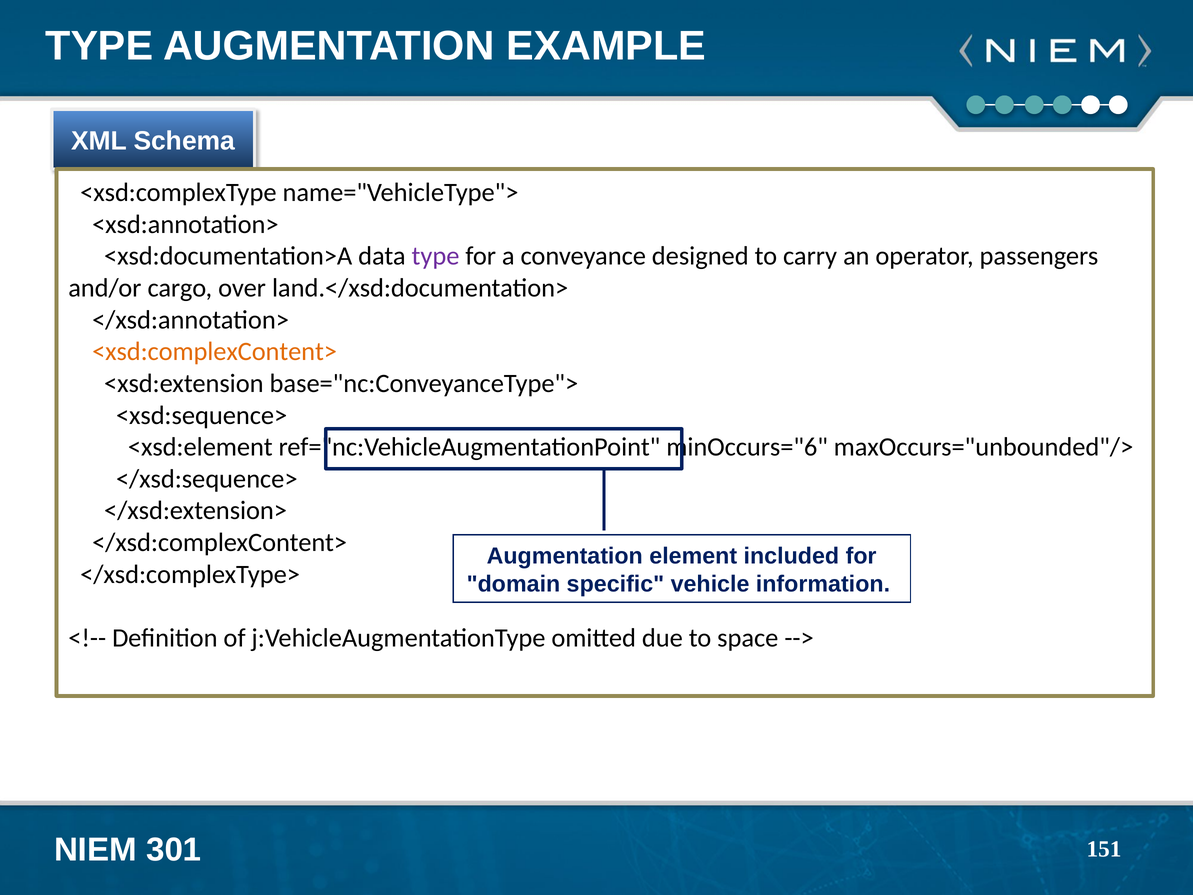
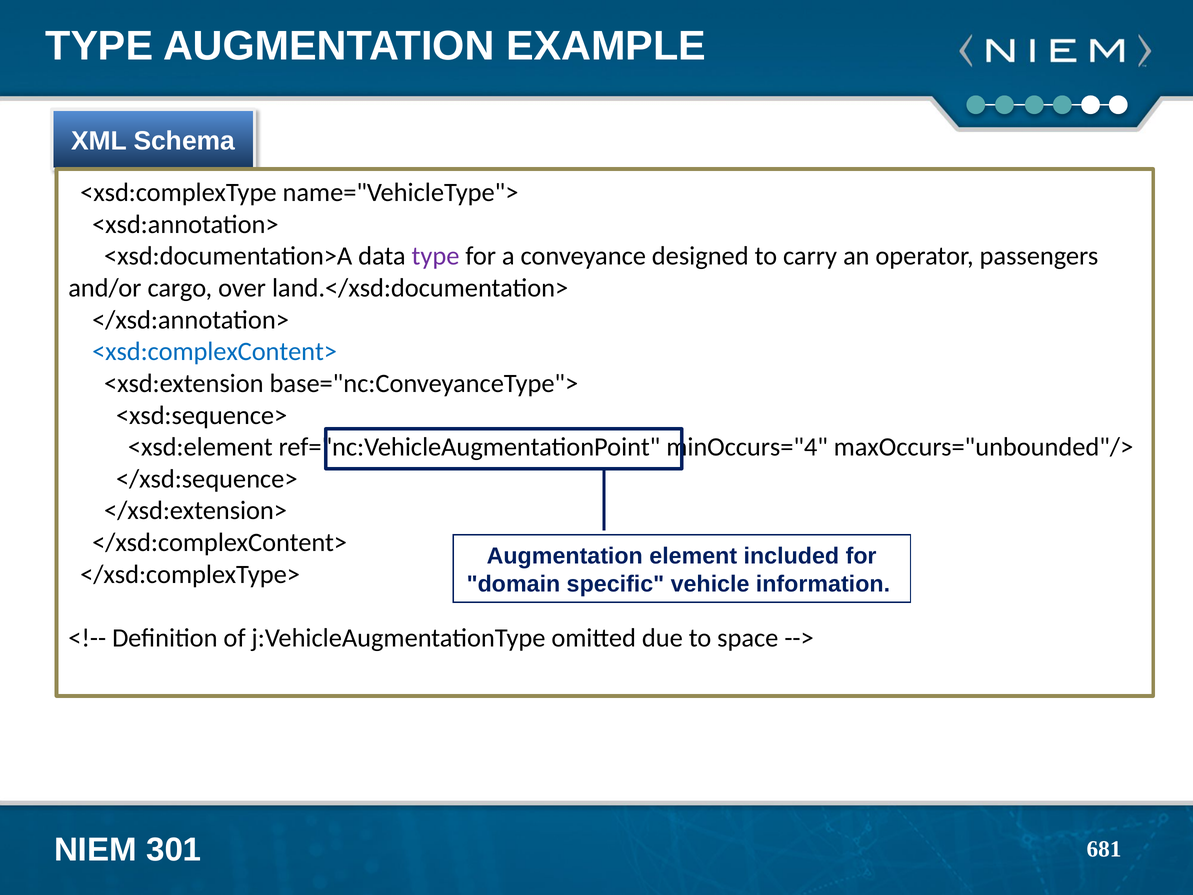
<xsd:complexContent> colour: orange -> blue (215, 352)
minOccurs="6: minOccurs="6 -> minOccurs="4 (747, 447)
151: 151 -> 681 (1104, 849)
